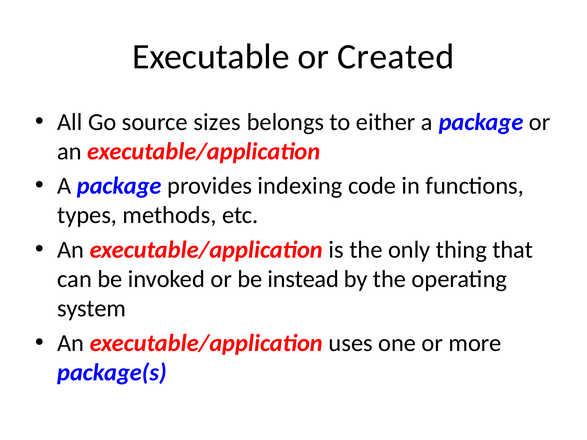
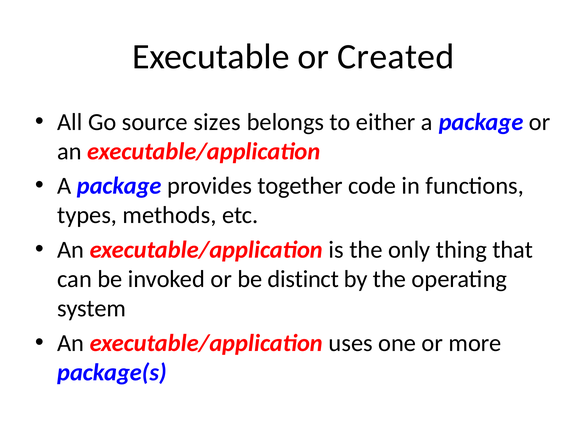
indexing: indexing -> together (300, 186)
instead: instead -> distinct (303, 279)
